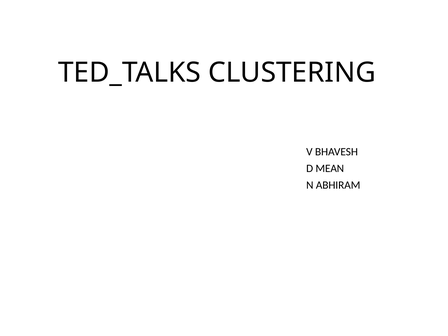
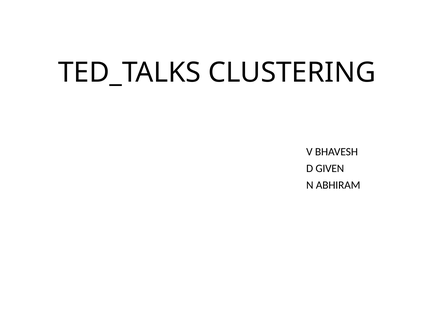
MEAN: MEAN -> GIVEN (330, 169)
